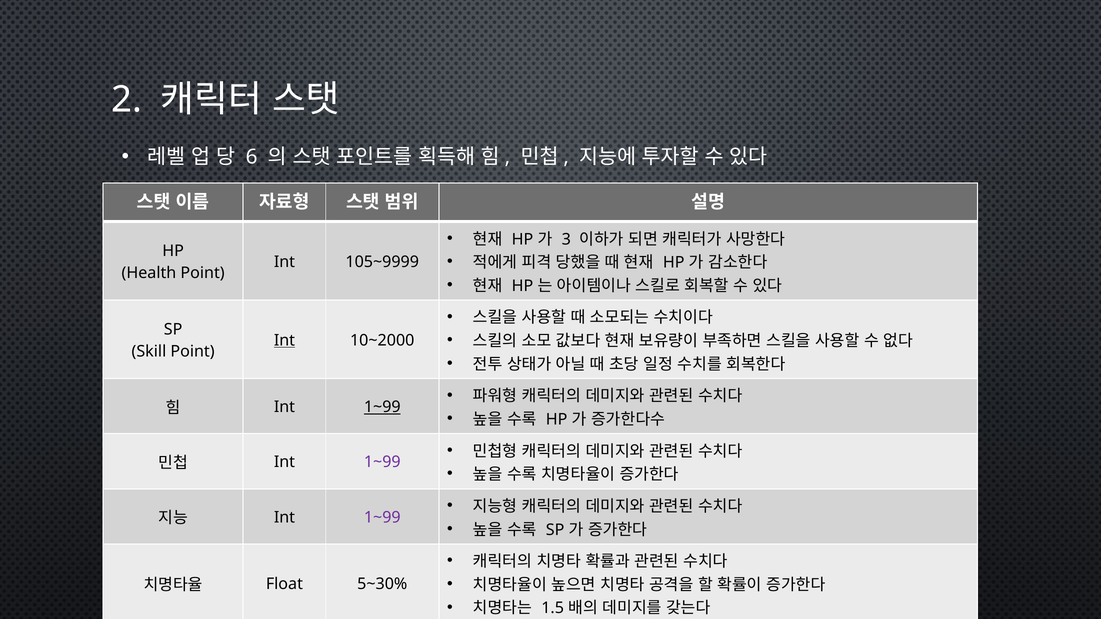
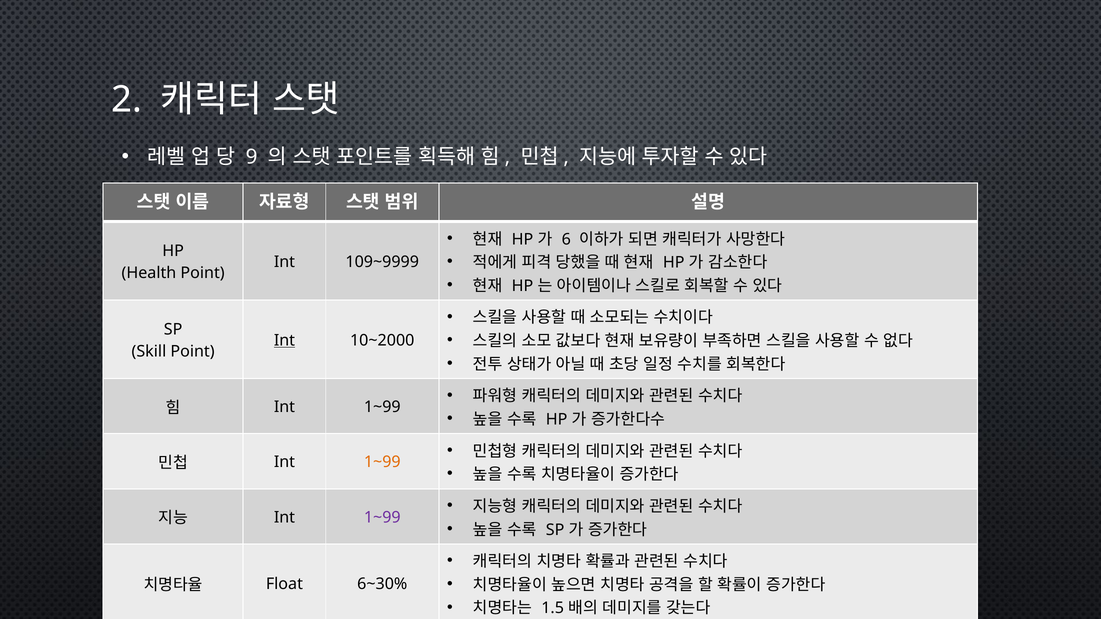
6: 6 -> 9 (252, 157)
3: 3 -> 6 (566, 239)
105~9999: 105~9999 -> 109~9999 (382, 262)
1~99 underline: present -> none (382, 407)
1~99 colour: purple -> orange (382, 462)
5~30%: 5~30% -> 6~30% (382, 584)
